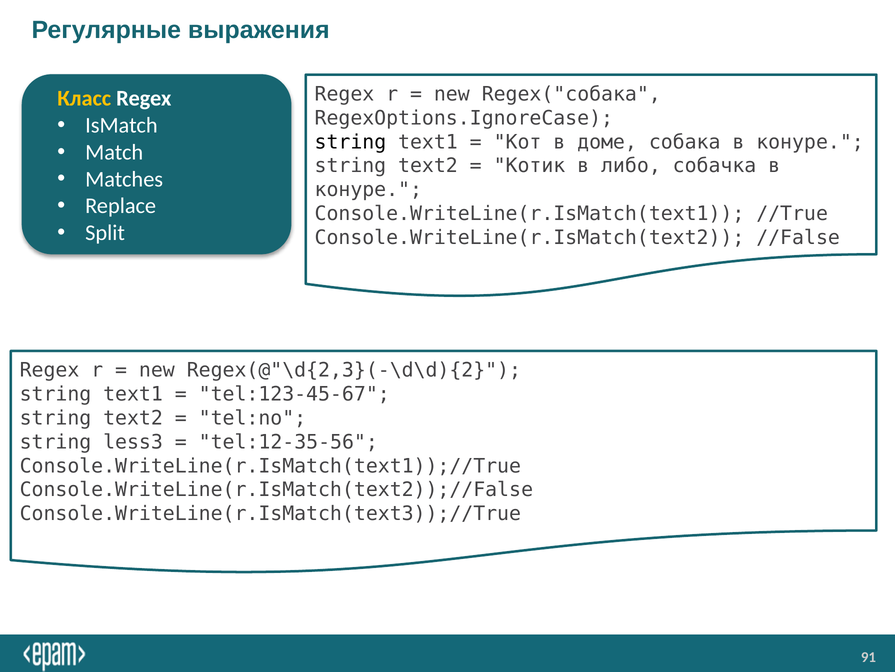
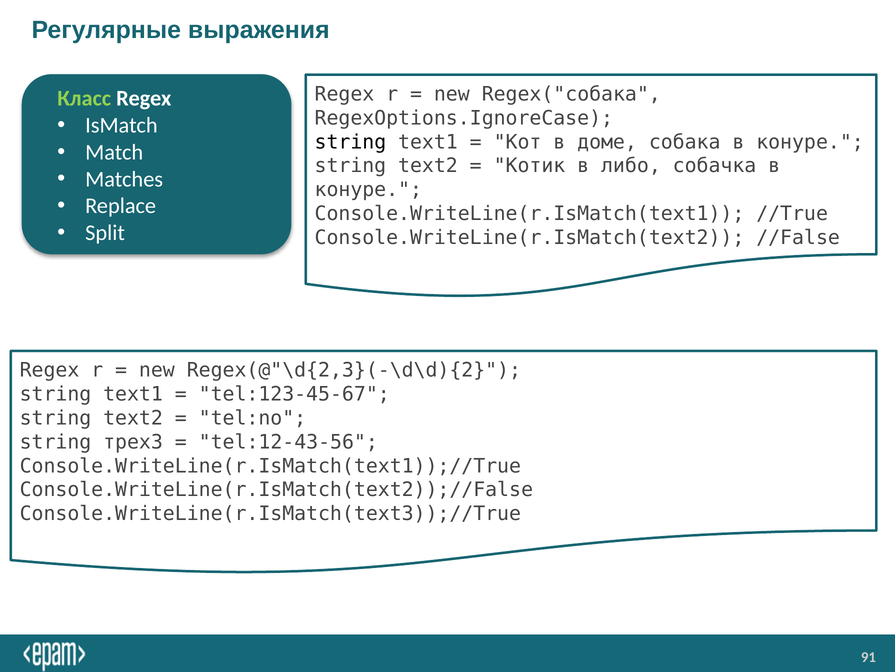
Класс colour: yellow -> light green (84, 98)
less3: less3 -> трех3 (133, 442)
tel:12-35-56: tel:12-35-56 -> tel:12-43-56 (288, 442)
